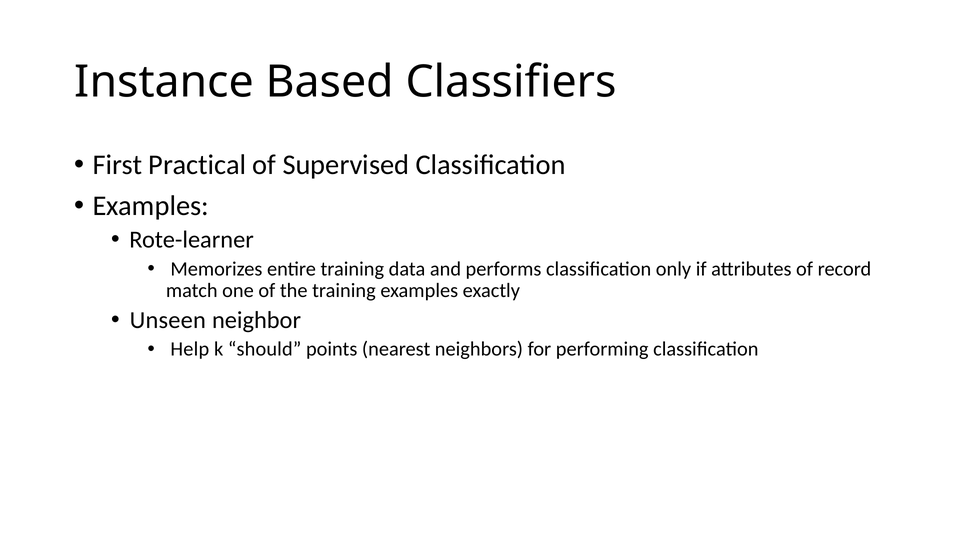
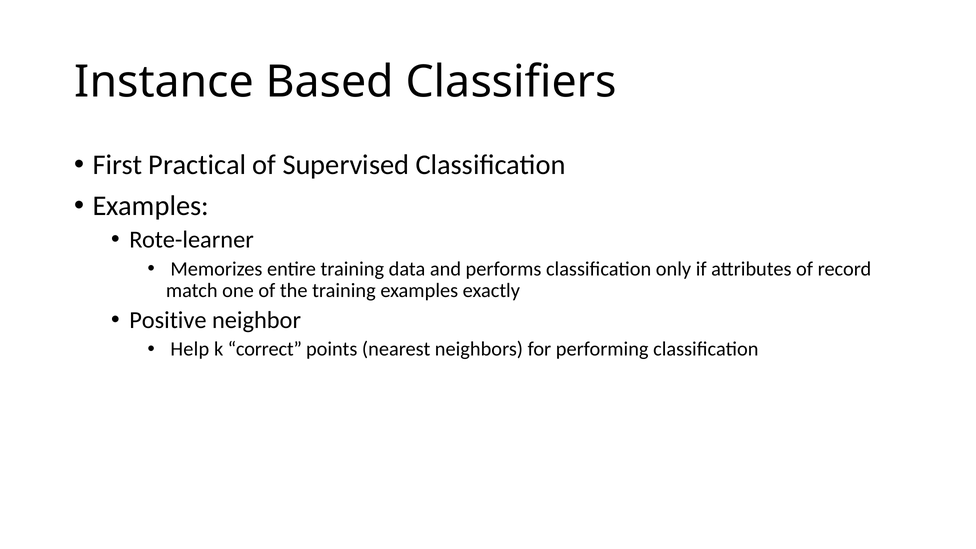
Unseen: Unseen -> Positive (168, 320)
should: should -> correct (265, 349)
